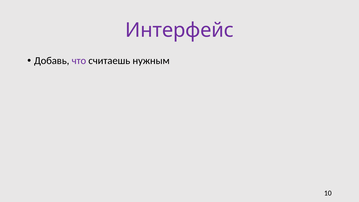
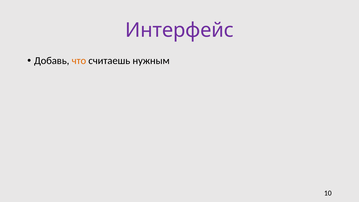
что colour: purple -> orange (79, 61)
